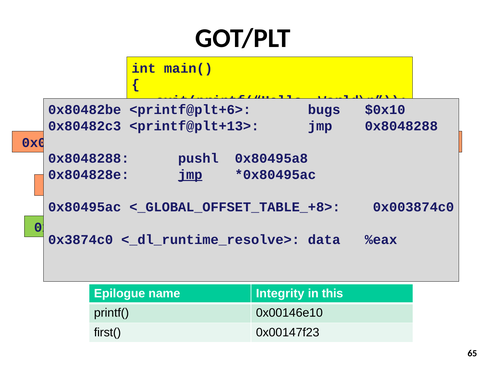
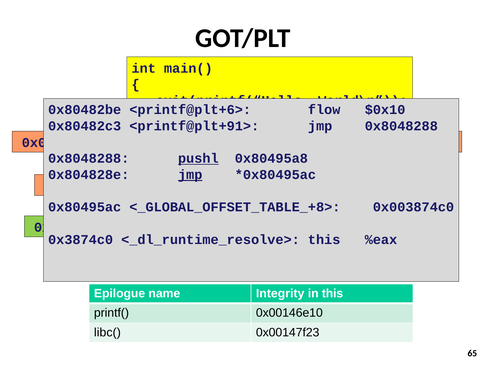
bugs: bugs -> flow (324, 110)
<printf@plt+13>: <printf@plt+13> -> <printf@plt+91> (194, 126)
pushl underline: none -> present (198, 158)
<_dl_runtime_resolve> data: data -> this (324, 239)
first(: first( -> libc( (107, 332)
